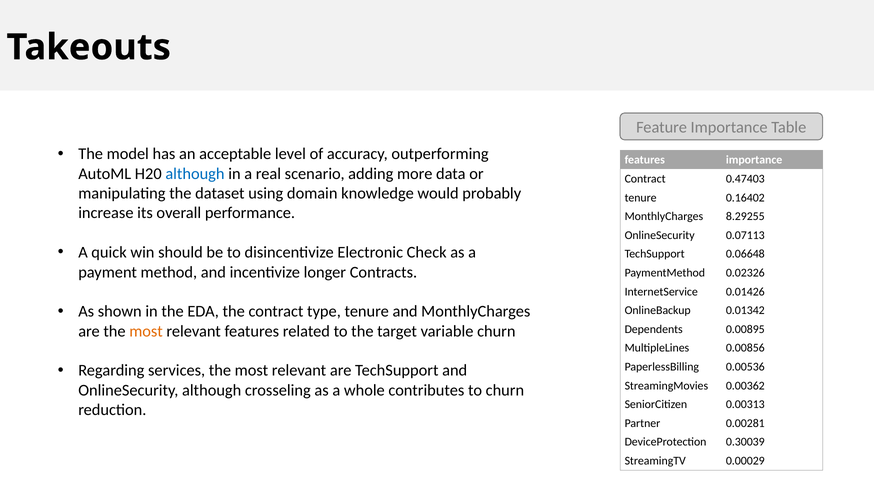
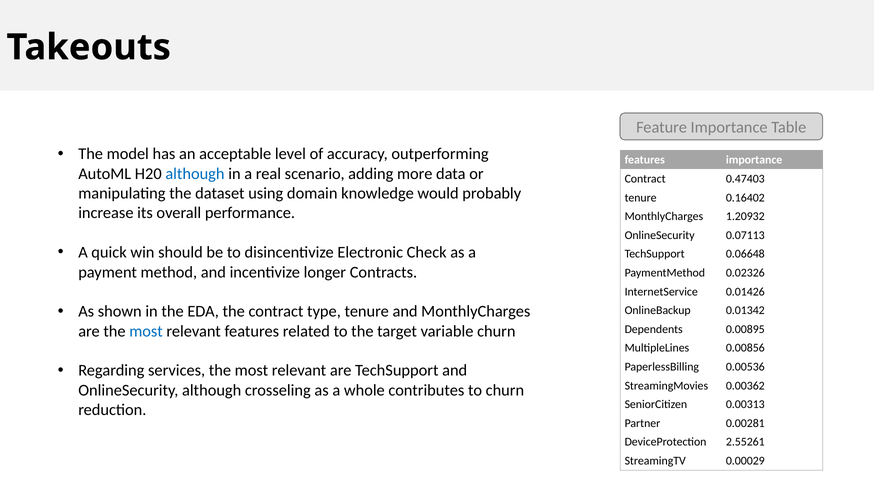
8.29255: 8.29255 -> 1.20932 (745, 216)
most colour: orange -> blue (146, 331)
0.30039: 0.30039 -> 2.55261 (745, 442)
